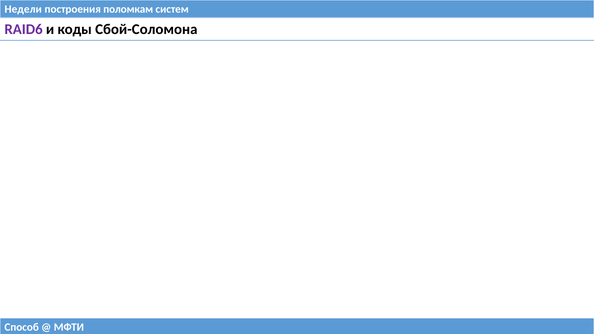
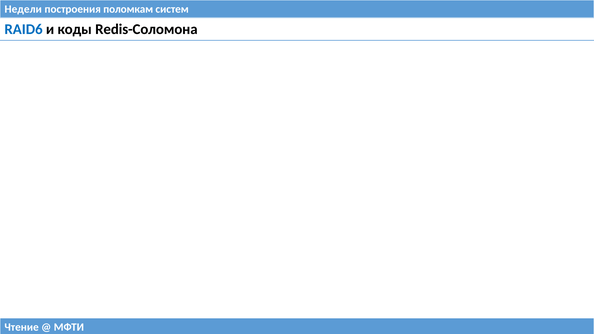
RAID6 colour: purple -> blue (24, 29)
Сбой-Соломона: Сбой-Соломона -> Redis-Соломона (146, 29)
Способ: Способ -> Чтение (22, 327)
